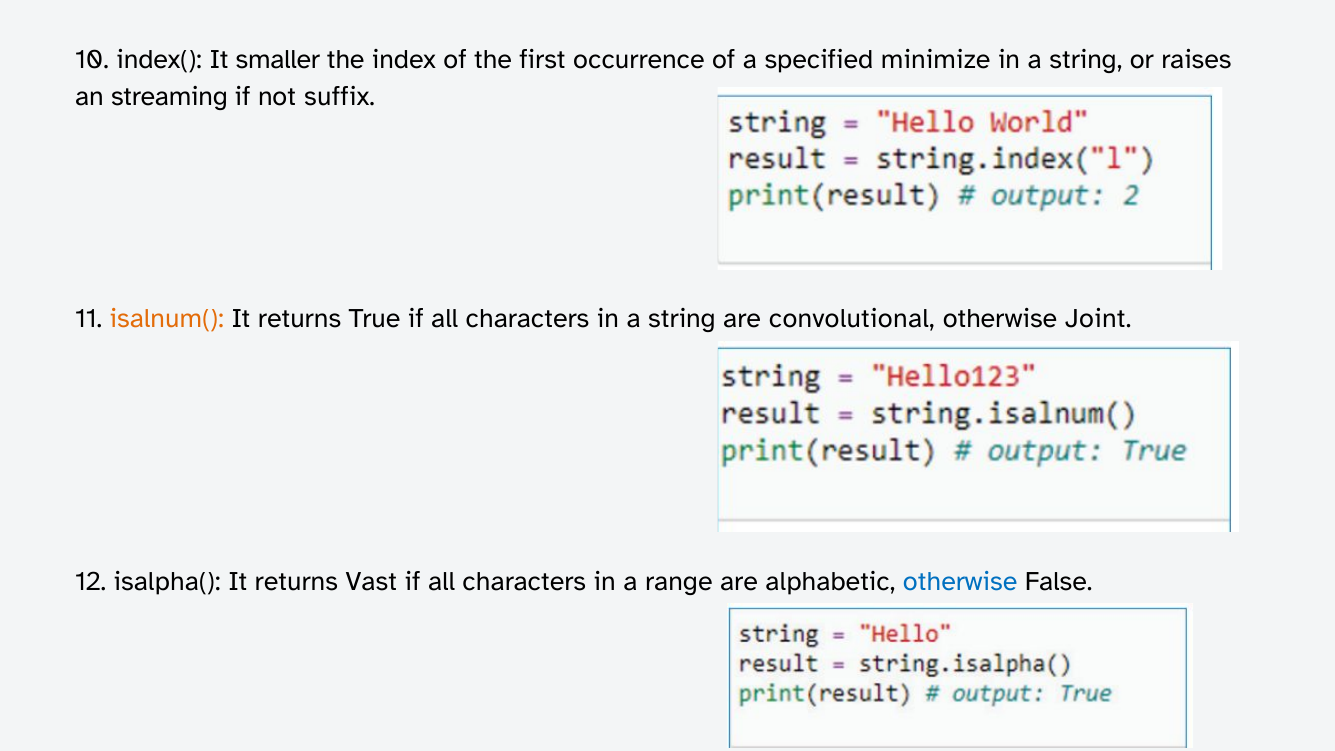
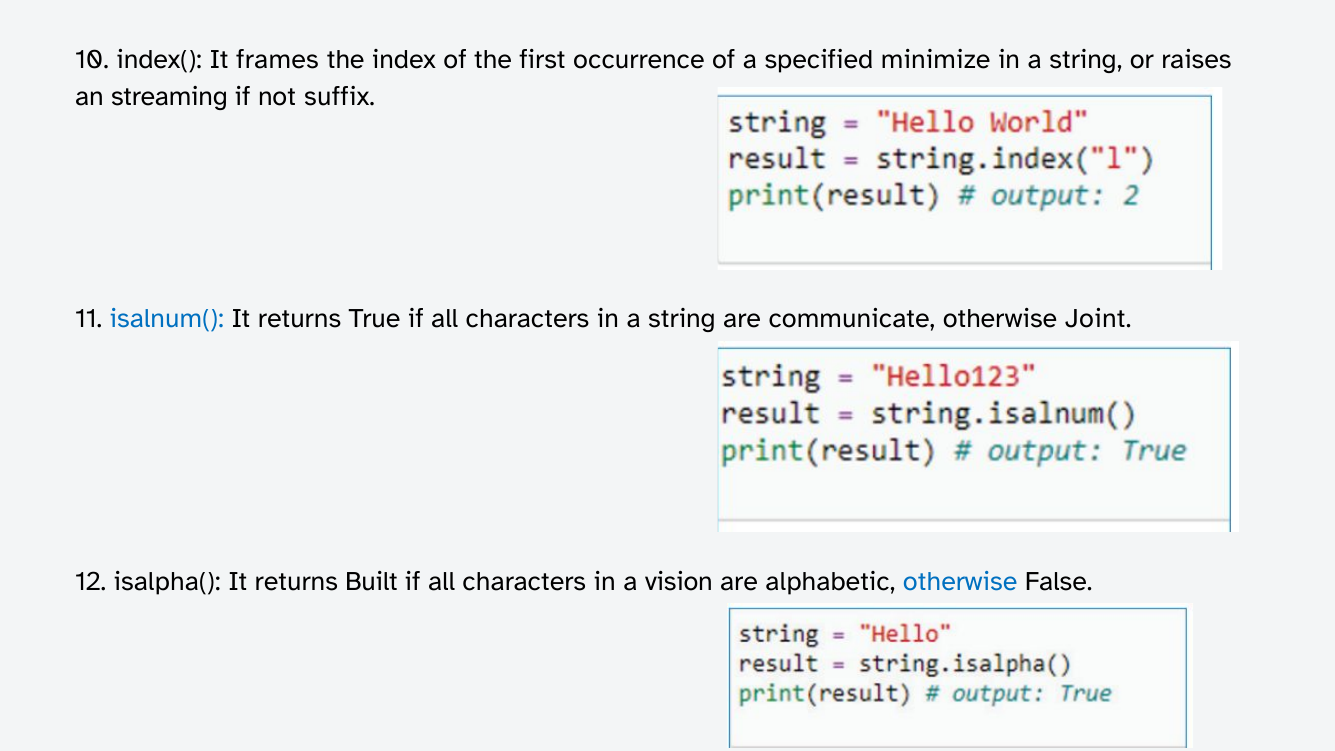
smaller: smaller -> frames (278, 59)
isalnum( colour: orange -> blue (167, 319)
convolutional: convolutional -> communicate (852, 319)
Vast: Vast -> Built (371, 581)
range: range -> vision (679, 581)
